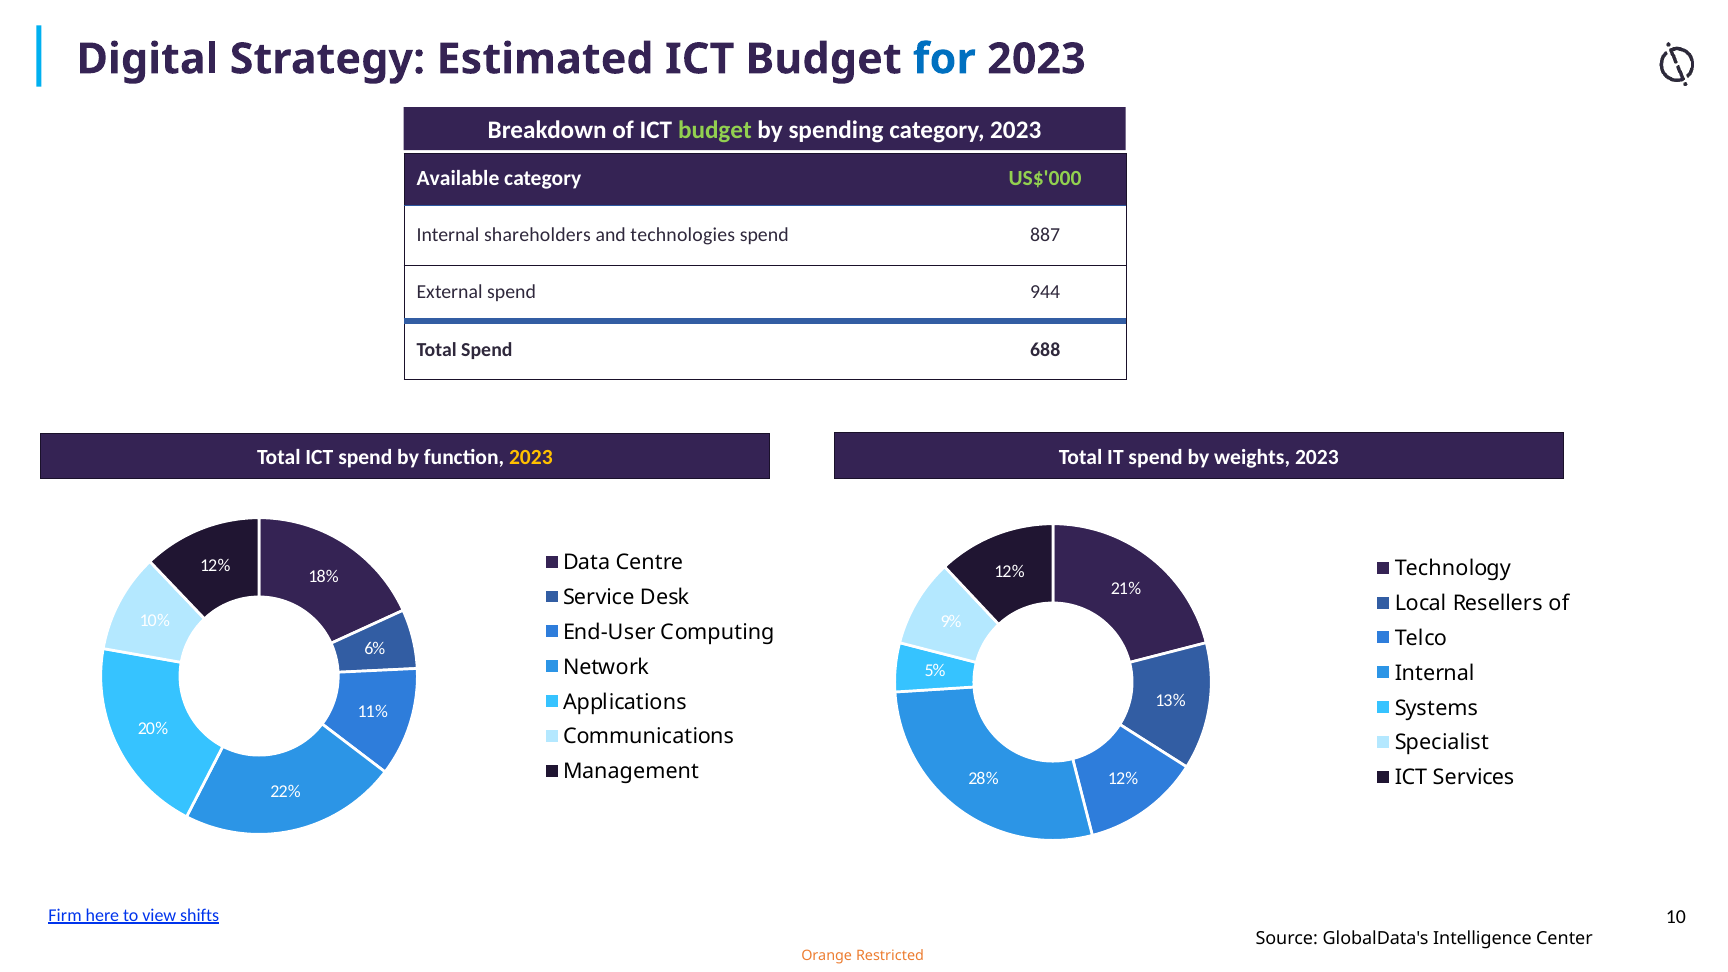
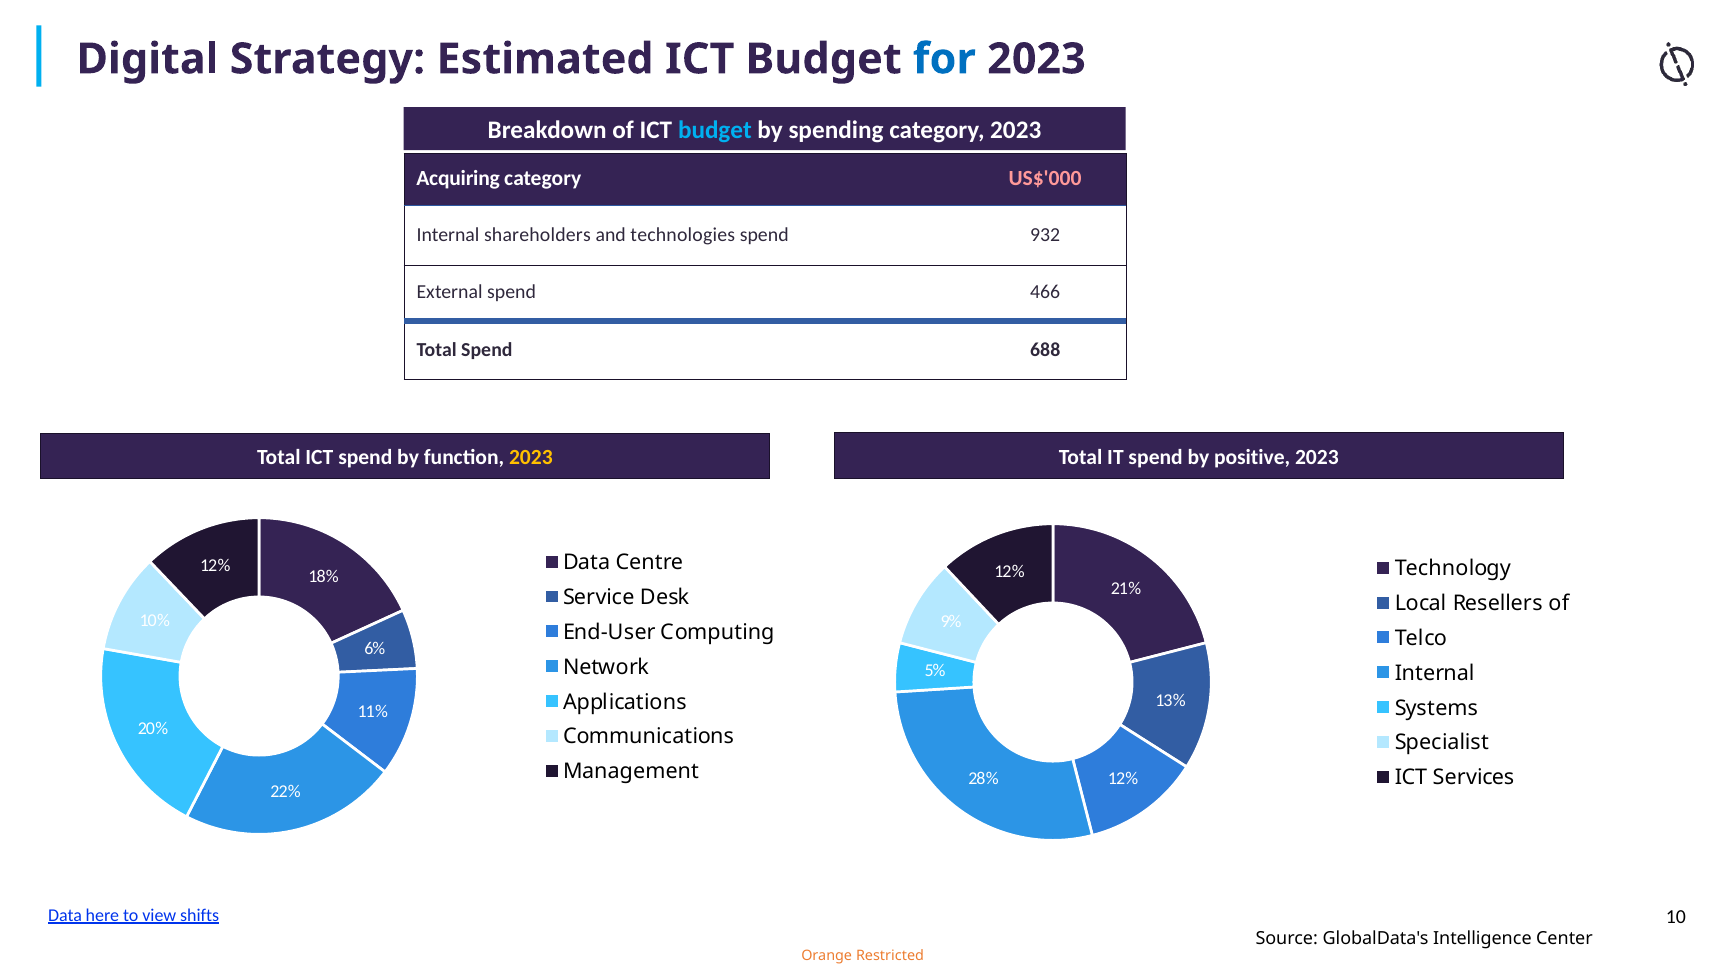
budget colour: light green -> light blue (715, 130)
Available: Available -> Acquiring (458, 179)
US$'000 colour: light green -> pink (1045, 179)
887: 887 -> 932 (1045, 235)
944: 944 -> 466 (1045, 292)
weights: weights -> positive (1252, 457)
Firm: Firm -> Data (65, 915)
